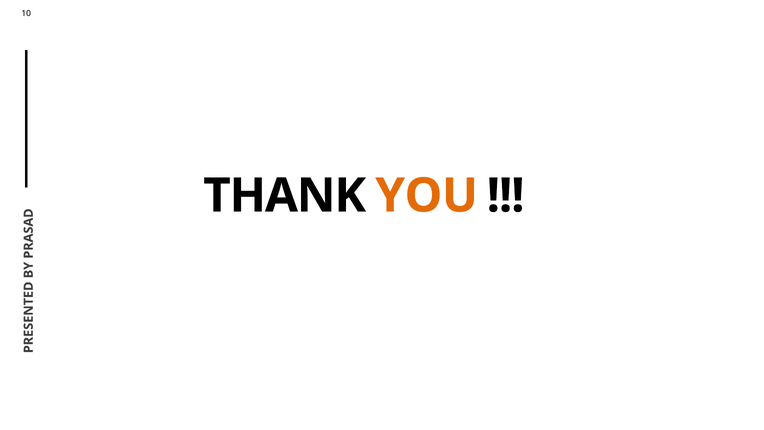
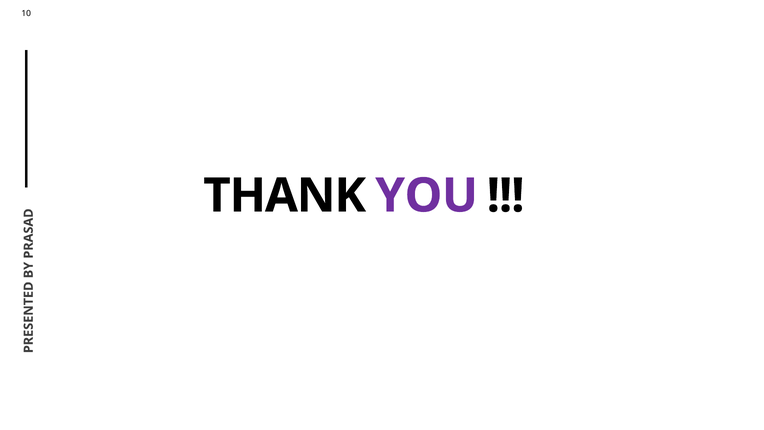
YOU colour: orange -> purple (427, 196)
